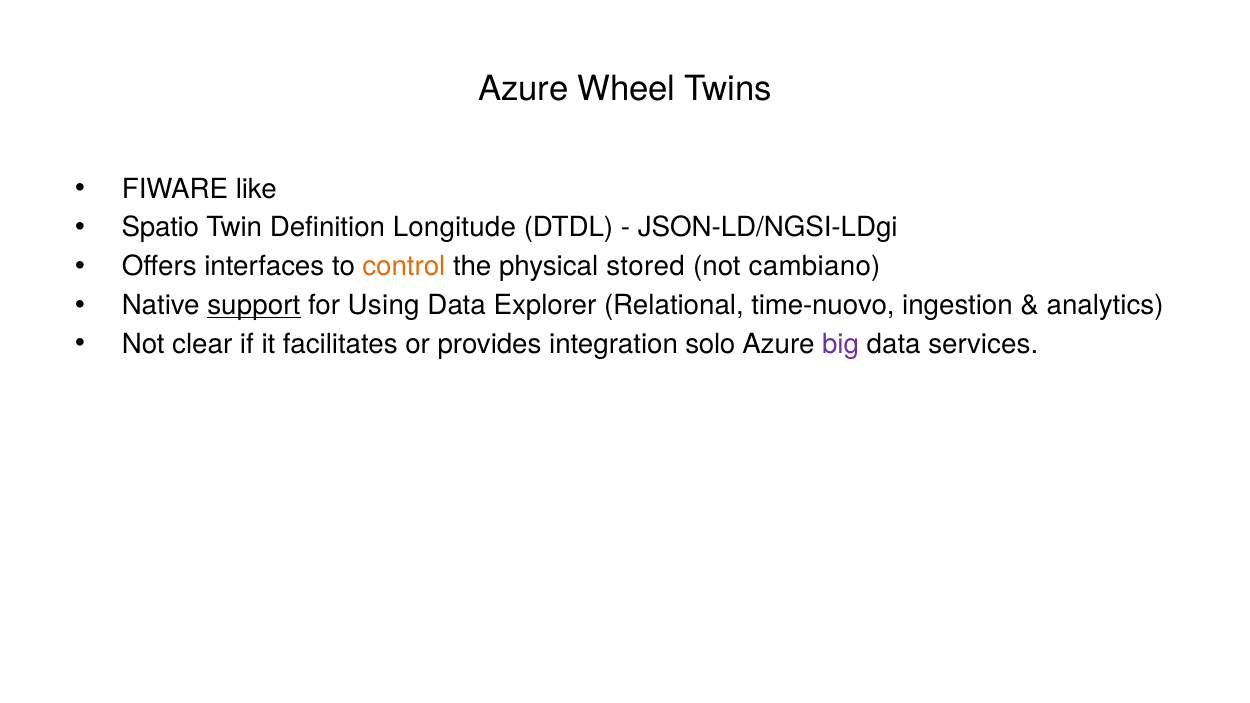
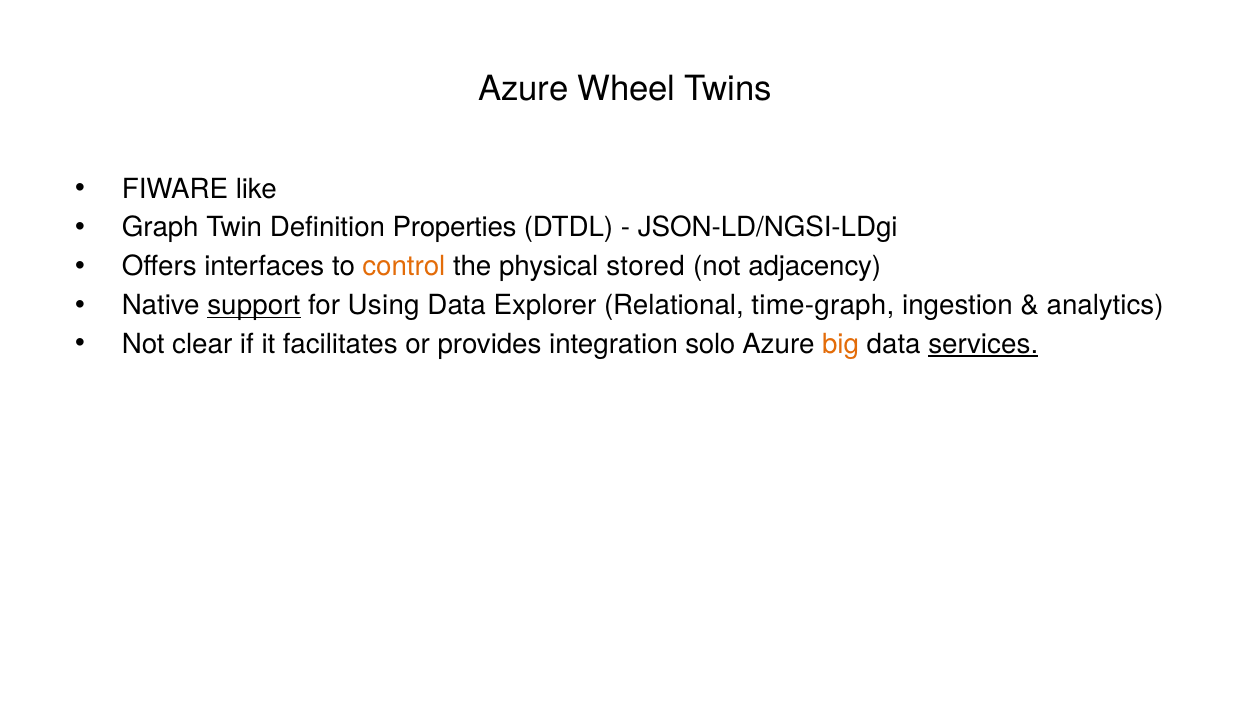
Spatio: Spatio -> Graph (160, 228)
Longitude: Longitude -> Properties (455, 228)
cambiano: cambiano -> adjacency (815, 267)
time-nuovo: time-nuovo -> time-graph (823, 306)
big colour: purple -> orange (841, 344)
services underline: none -> present (983, 344)
